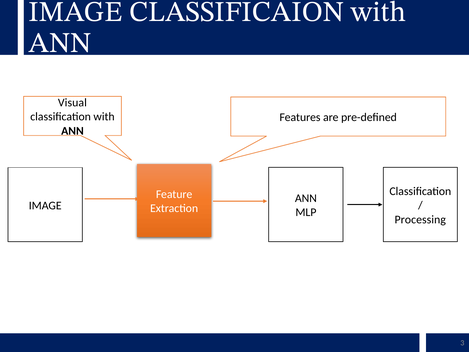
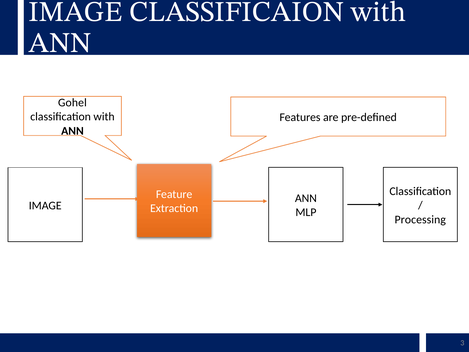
Visual: Visual -> Gohel (72, 103)
